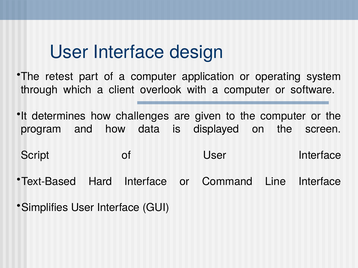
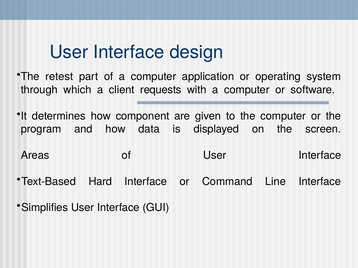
overlook: overlook -> requests (161, 90)
challenges: challenges -> component (143, 116)
Script: Script -> Areas (35, 156)
